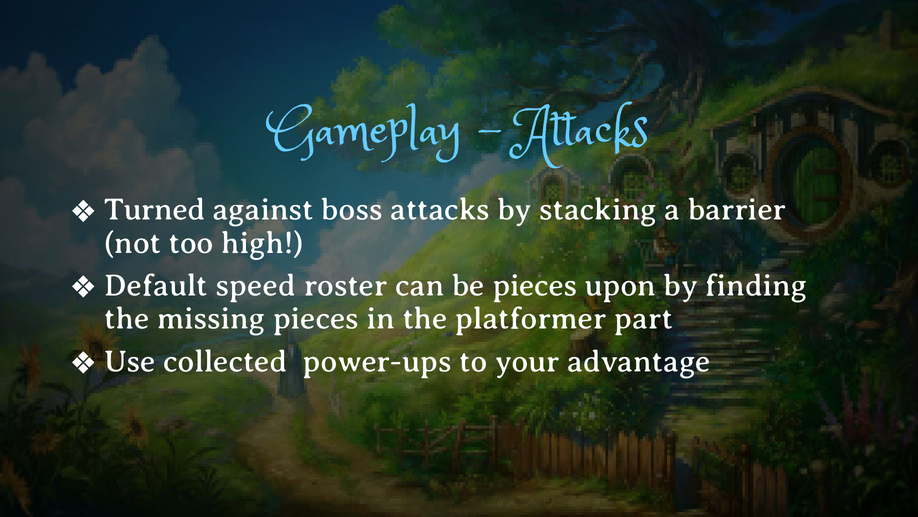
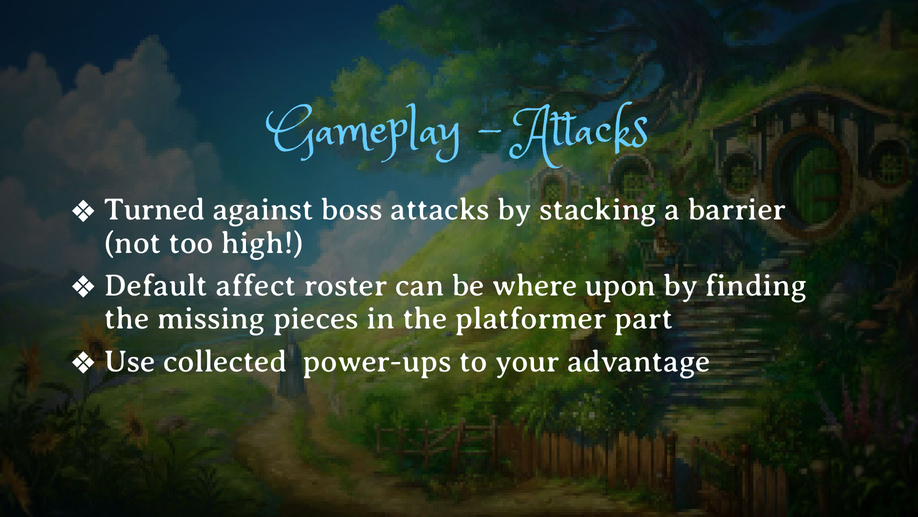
speed: speed -> affect (256, 285)
be pieces: pieces -> where (535, 285)
